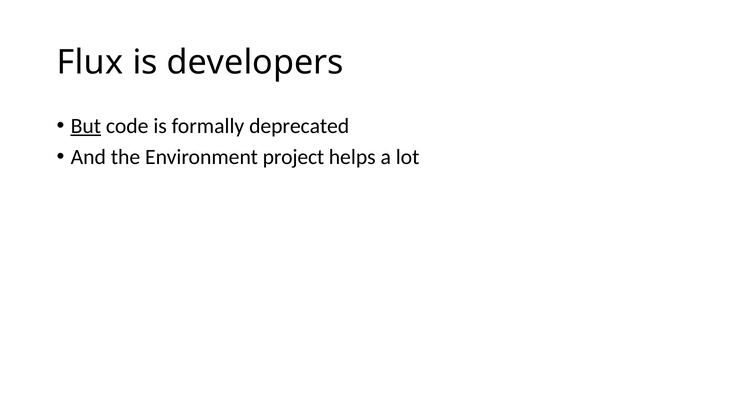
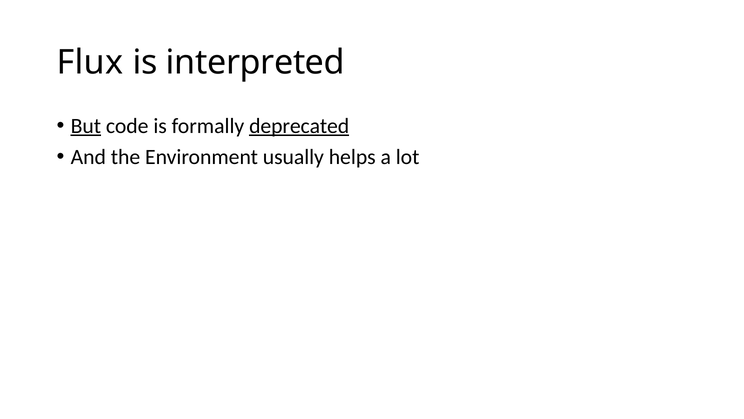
developers: developers -> interpreted (255, 62)
deprecated underline: none -> present (299, 126)
project: project -> usually (293, 157)
